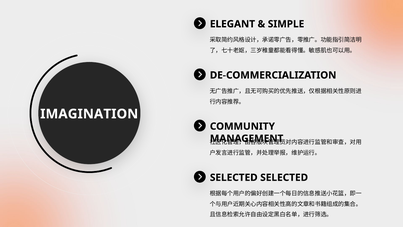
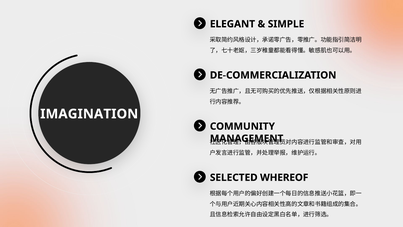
SELECTED SELECTED: SELECTED -> WHEREOF (284, 177)
